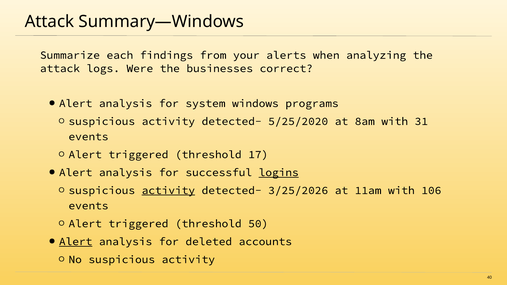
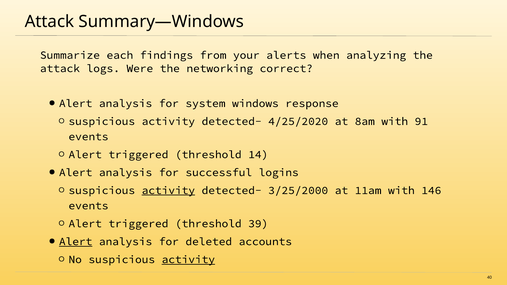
businesses: businesses -> networking (220, 68)
programs: programs -> response (312, 103)
5/25/2020: 5/25/2020 -> 4/25/2020 (298, 121)
31: 31 -> 91 (421, 121)
17: 17 -> 14 (258, 155)
logins underline: present -> none (279, 173)
3/25/2026: 3/25/2026 -> 3/25/2000 (298, 191)
106: 106 -> 146 (431, 191)
50: 50 -> 39 (258, 224)
activity underline: none -> present (188, 260)
